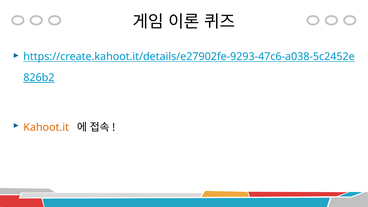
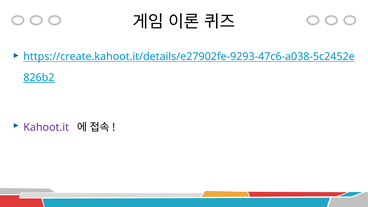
Kahoot.it colour: orange -> purple (46, 127)
